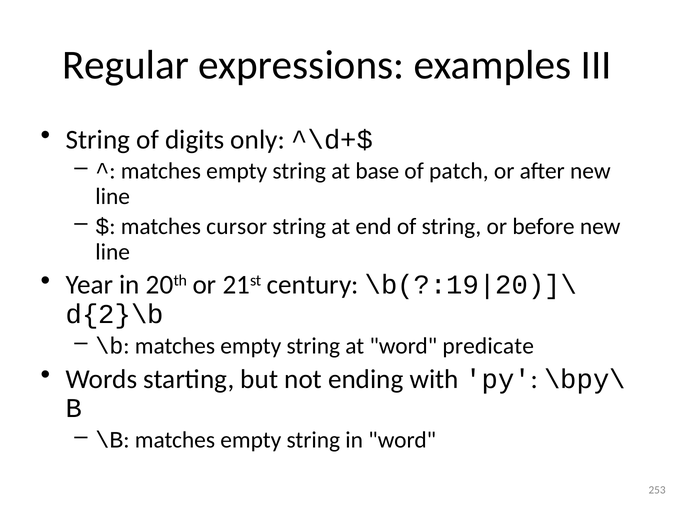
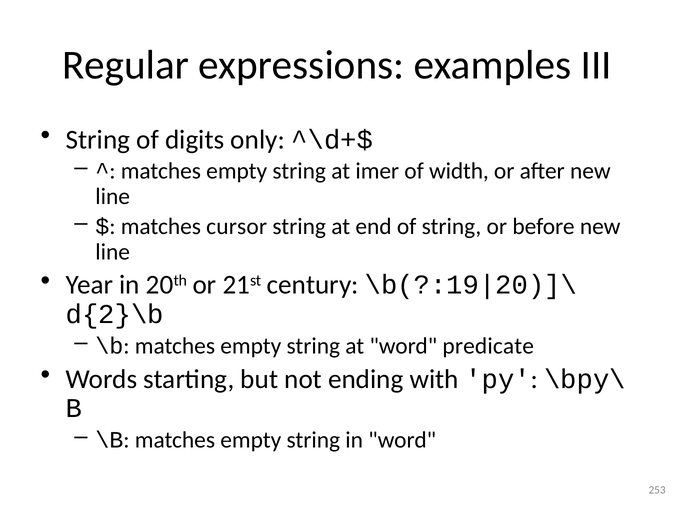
base: base -> imer (377, 171)
patch: patch -> width (459, 171)
